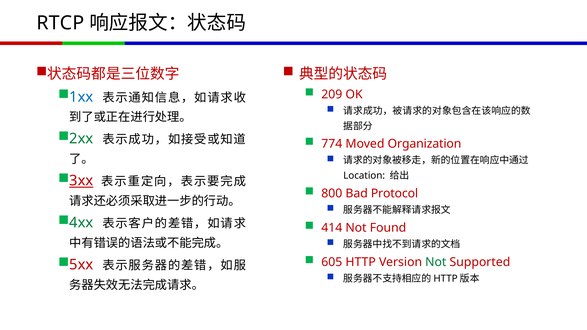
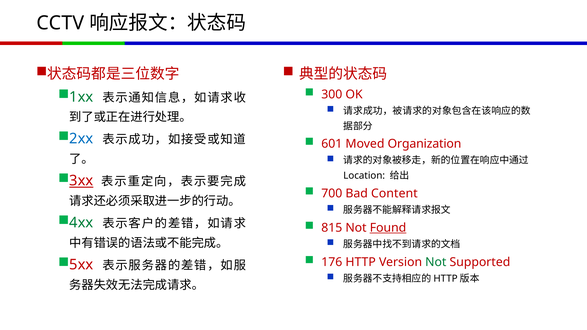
RTCP: RTCP -> CCTV (60, 23)
209: 209 -> 300 (332, 94)
1xx colour: blue -> green (81, 97)
2xx colour: green -> blue (81, 139)
774: 774 -> 601 (332, 144)
800: 800 -> 700 (332, 194)
Protocol: Protocol -> Content (394, 194)
414: 414 -> 815 (332, 228)
Found underline: none -> present (388, 228)
605: 605 -> 176 (332, 262)
